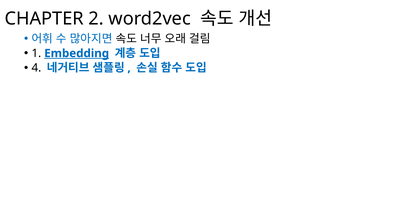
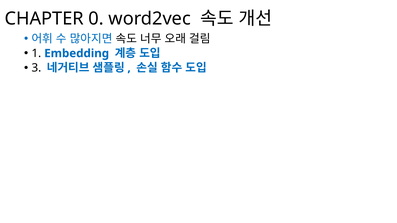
2: 2 -> 0 (96, 19)
Embedding underline: present -> none (77, 53)
4: 4 -> 3 (36, 68)
